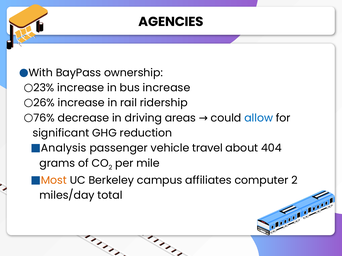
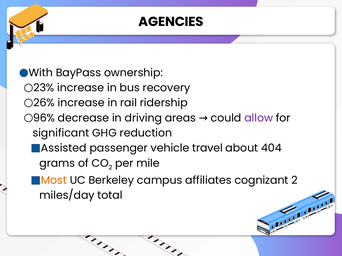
bus increase: increase -> recovery (167, 88)
76%: 76% -> 96% (44, 118)
allow colour: blue -> purple (259, 118)
Analysis: Analysis -> Assisted (64, 148)
computer: computer -> cognizant (262, 181)
